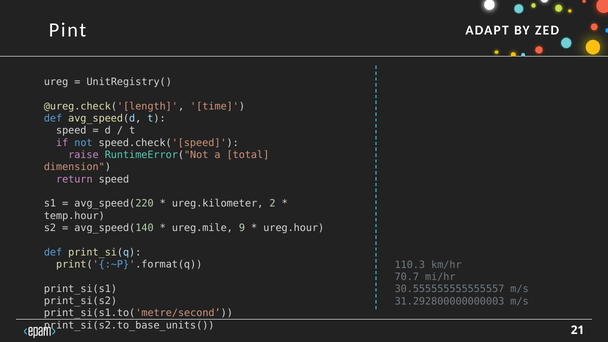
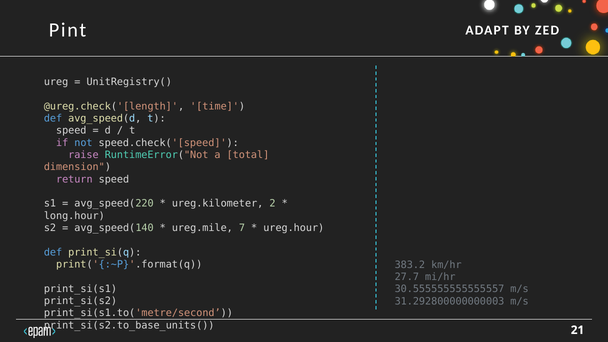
temp.hour: temp.hour -> long.hour (74, 216)
9: 9 -> 7 (242, 228)
110.3: 110.3 -> 383.2 (410, 265)
70.7: 70.7 -> 27.7 (407, 277)
